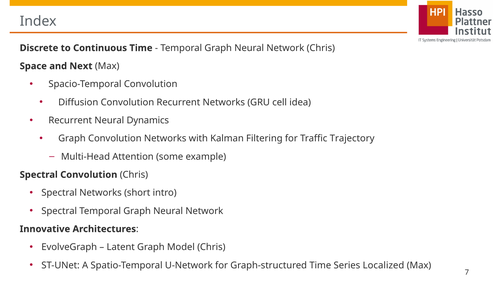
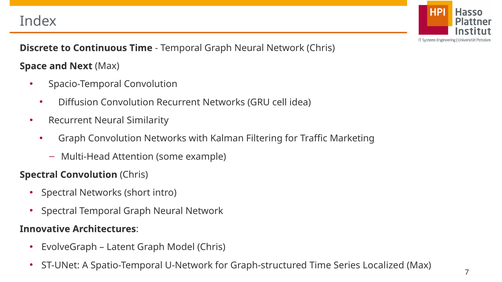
Dynamics: Dynamics -> Similarity (148, 121)
Trajectory: Trajectory -> Marketing (352, 139)
